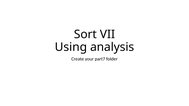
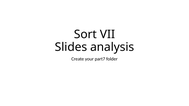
Using: Using -> Slides (71, 47)
